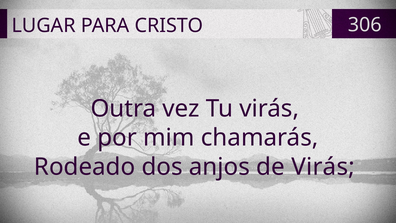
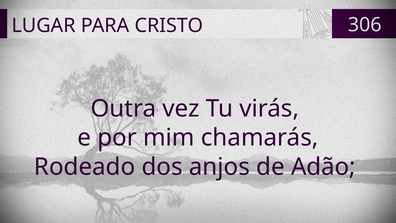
de Virás: Virás -> Adão (323, 167)
